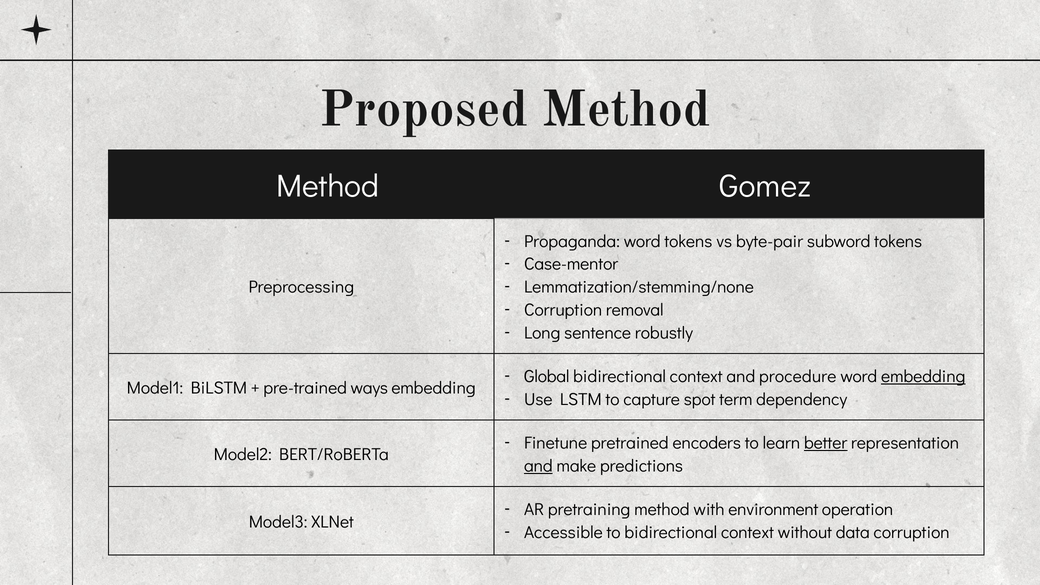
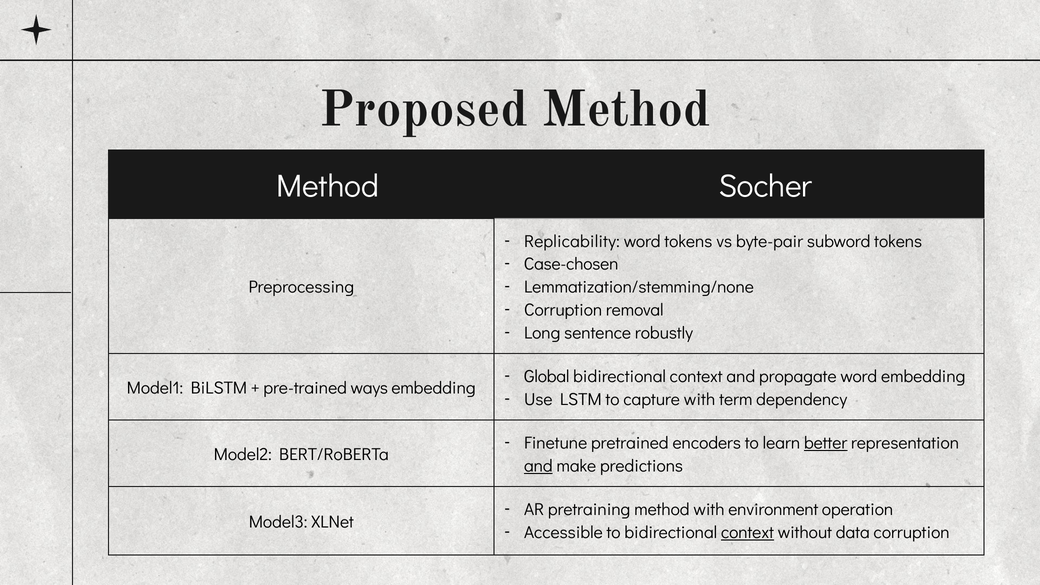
Gomez: Gomez -> Socher (765, 186)
Propaganda: Propaganda -> Replicability (572, 241)
Case-mentor: Case-mentor -> Case-chosen (571, 264)
procedure: procedure -> propagate (798, 377)
embedding underline: present -> none (923, 377)
capture spot: spot -> with (700, 399)
context underline: none -> present (747, 532)
